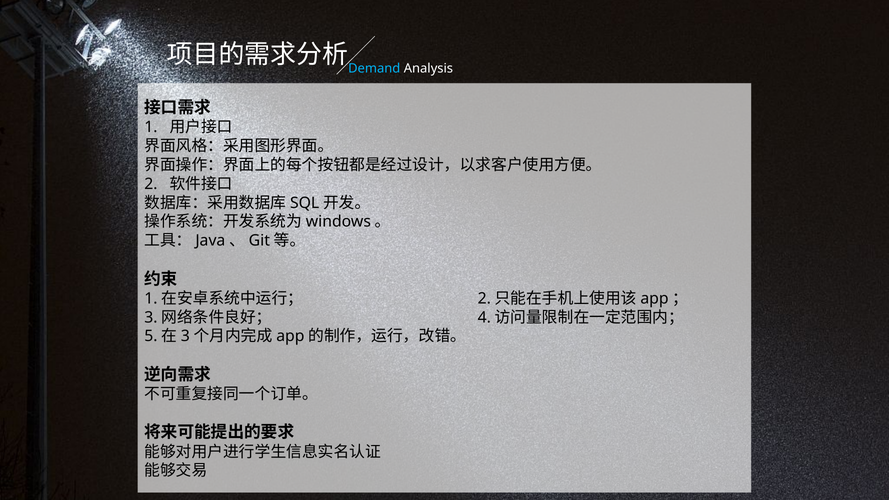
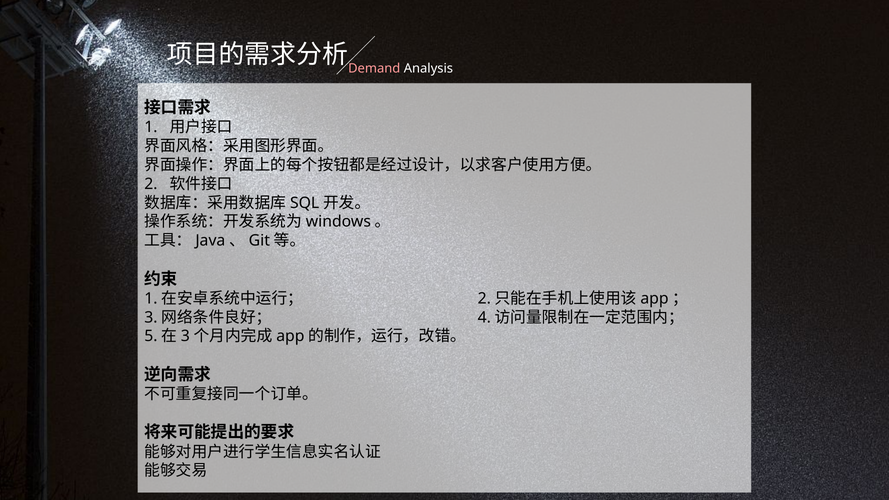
Demand colour: light blue -> pink (374, 68)
